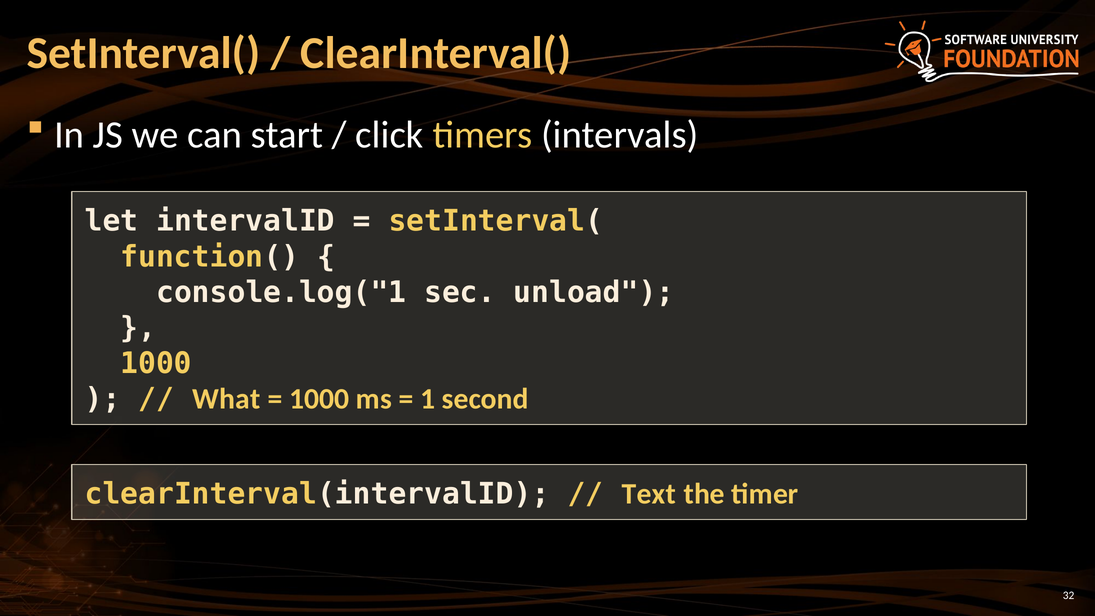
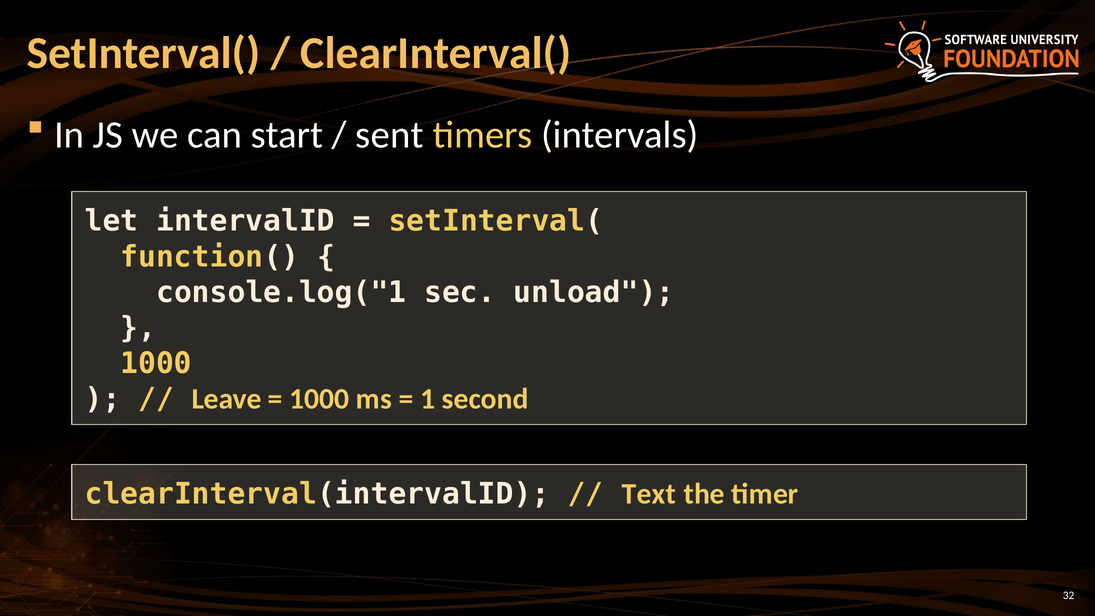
click: click -> sent (389, 135)
What: What -> Leave (227, 399)
